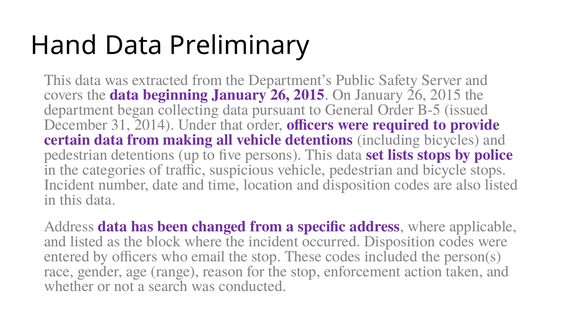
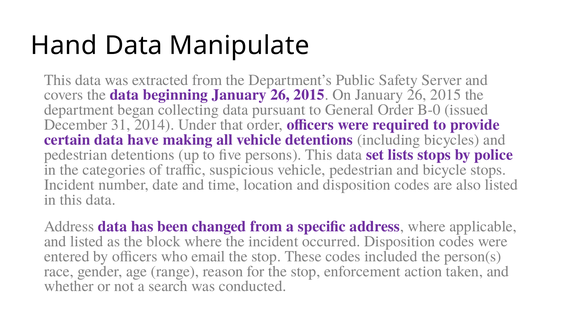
Preliminary: Preliminary -> Manipulate (239, 46)
B-5: B-5 -> B-0 (429, 110)
data from: from -> have (143, 140)
